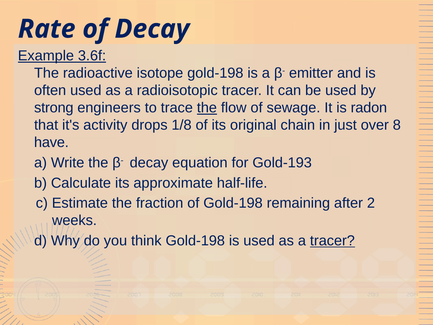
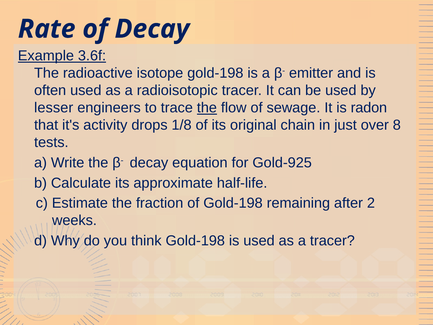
strong: strong -> lesser (54, 108)
have: have -> tests (51, 142)
Gold-193: Gold-193 -> Gold-925 (282, 163)
tracer underline: present -> none (332, 241)
